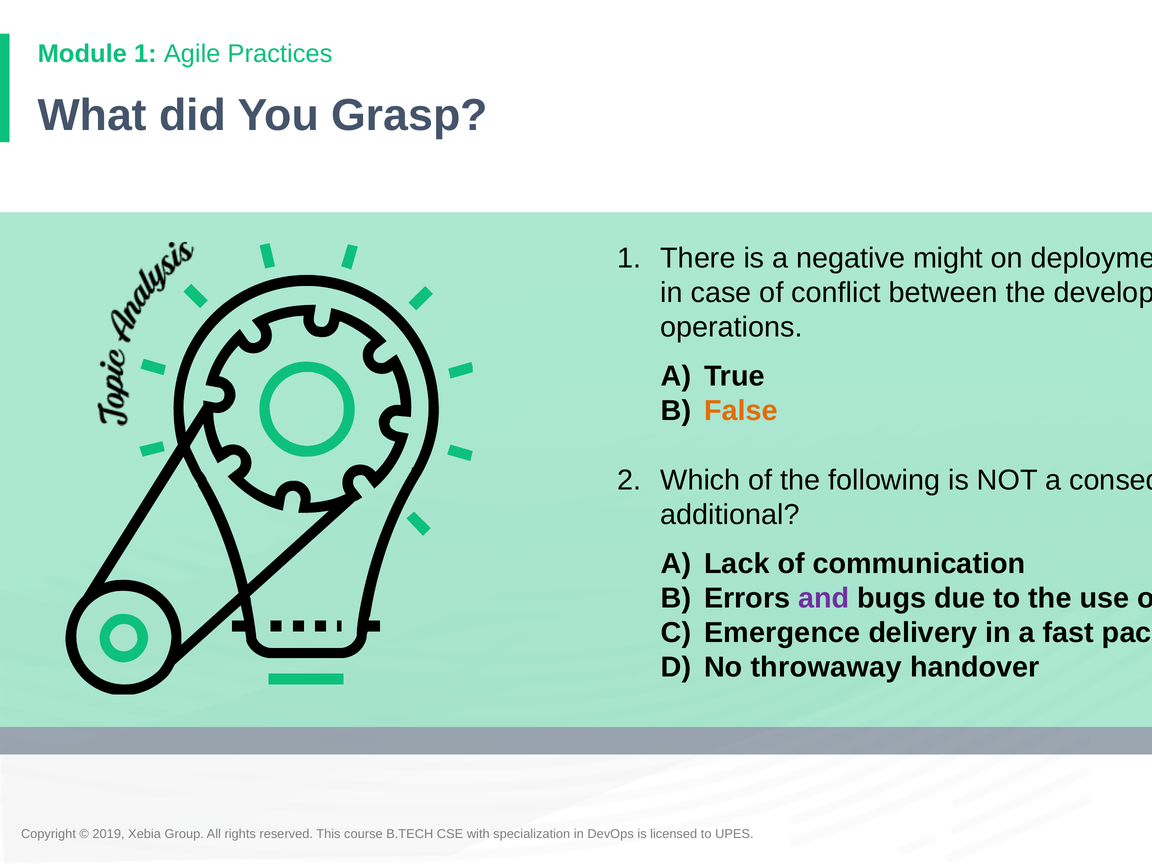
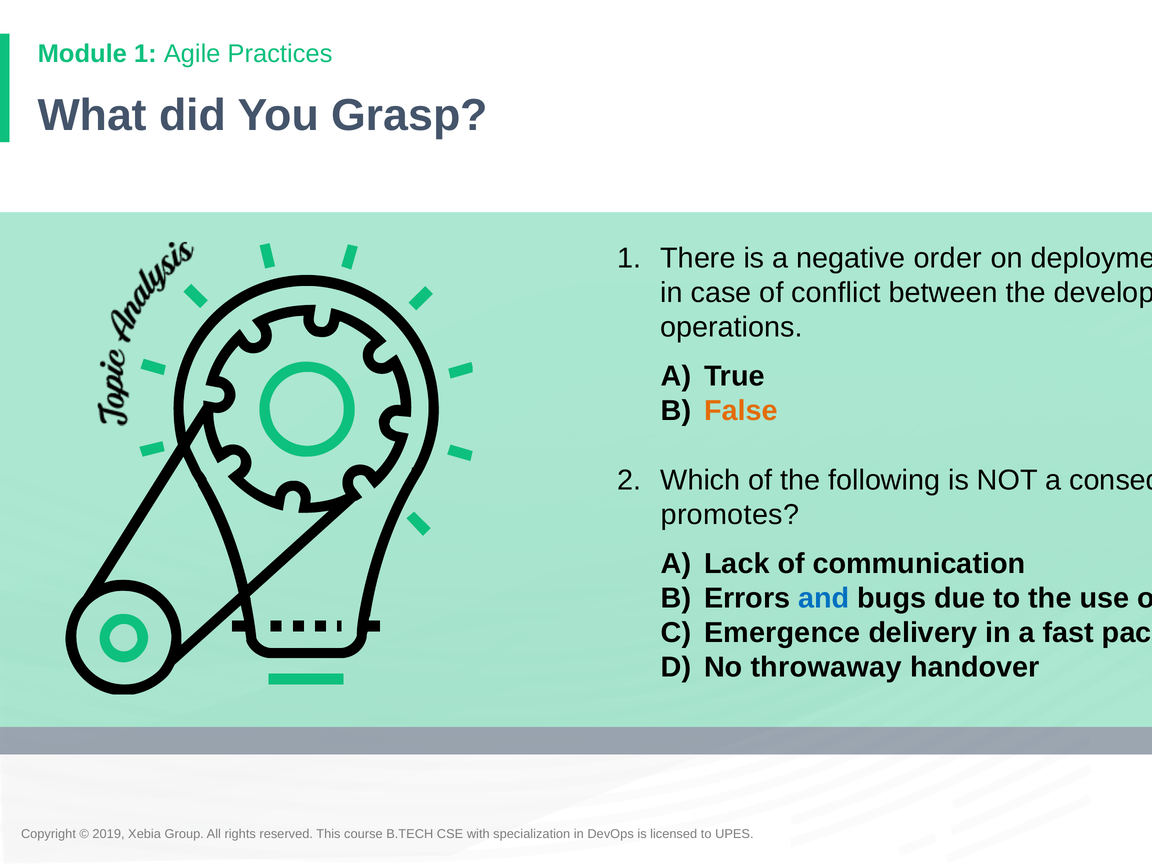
might: might -> order (948, 258)
additional: additional -> promotes (730, 515)
and colour: purple -> blue (824, 598)
